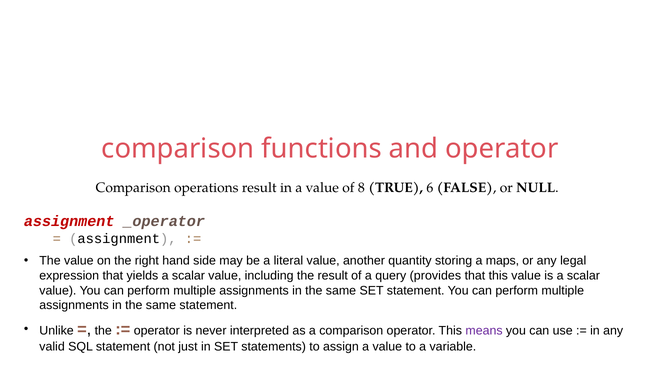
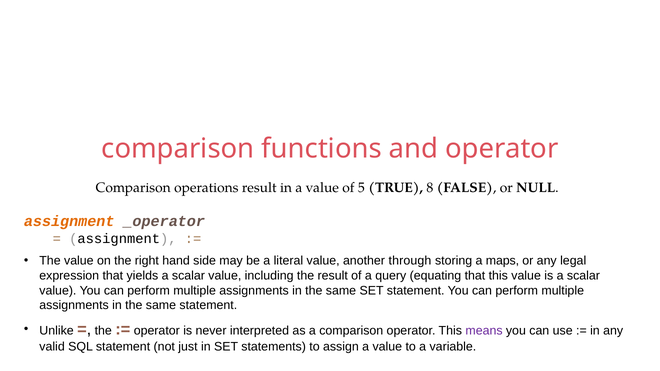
8: 8 -> 5 (361, 188)
6: 6 -> 8 (430, 188)
assignment colour: red -> orange (69, 222)
quantity: quantity -> through (410, 261)
provides: provides -> equating (435, 276)
